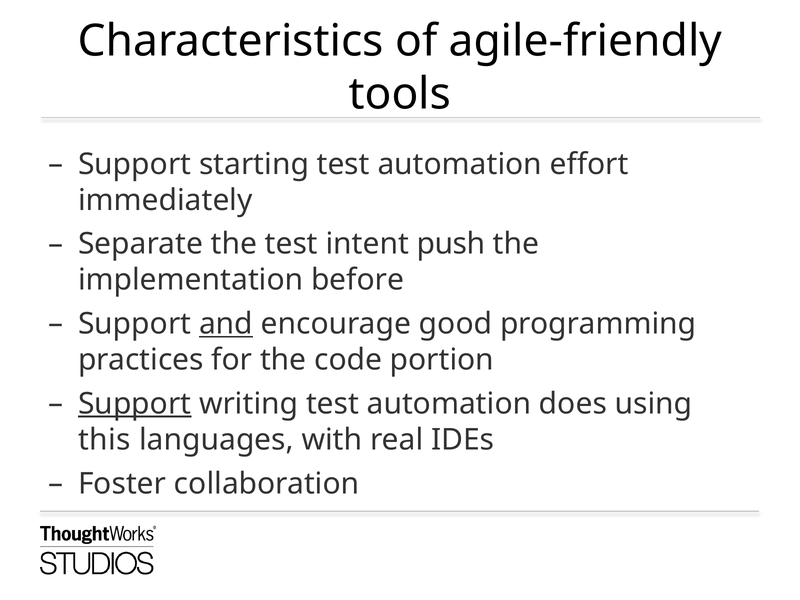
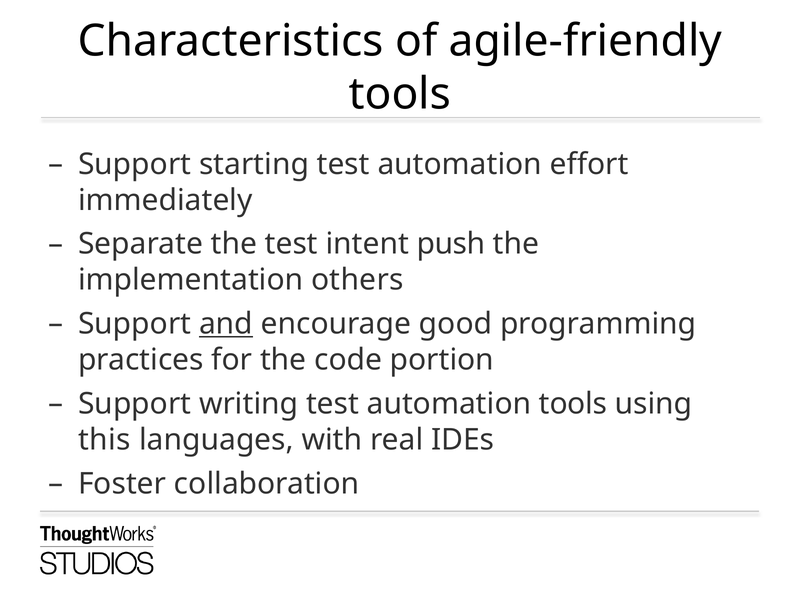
before: before -> others (357, 280)
Support underline: present -> none (135, 404)
automation does: does -> tools (573, 404)
